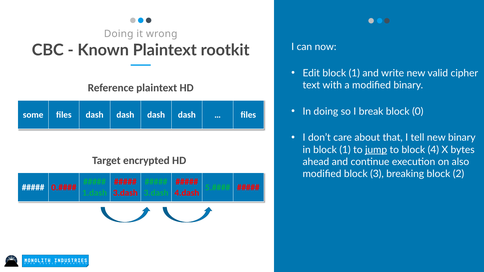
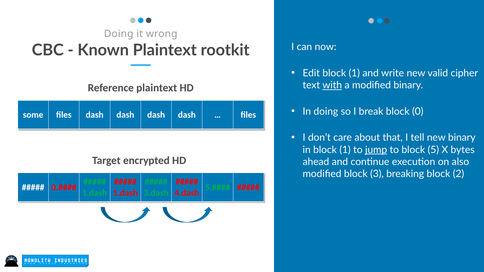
with underline: none -> present (332, 85)
4: 4 -> 5 (433, 150)
3.dash: 3.dash -> 1.dash (125, 193)
